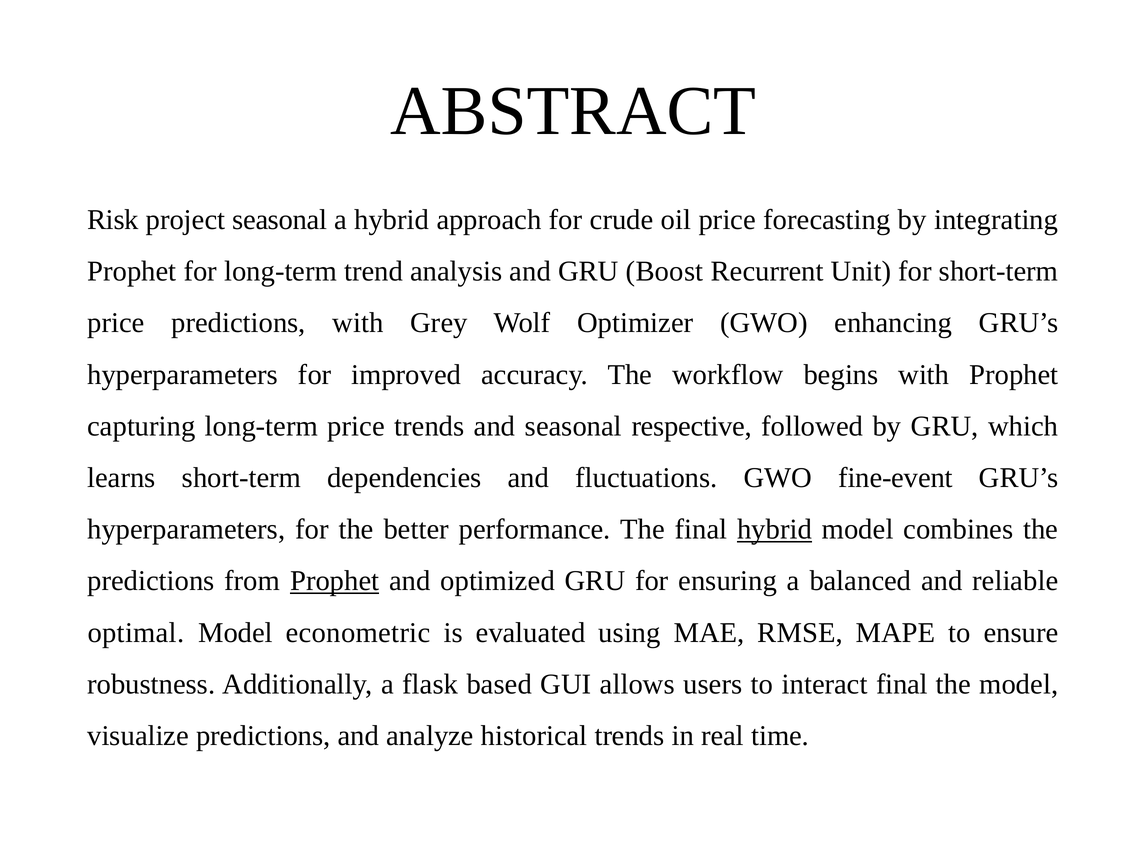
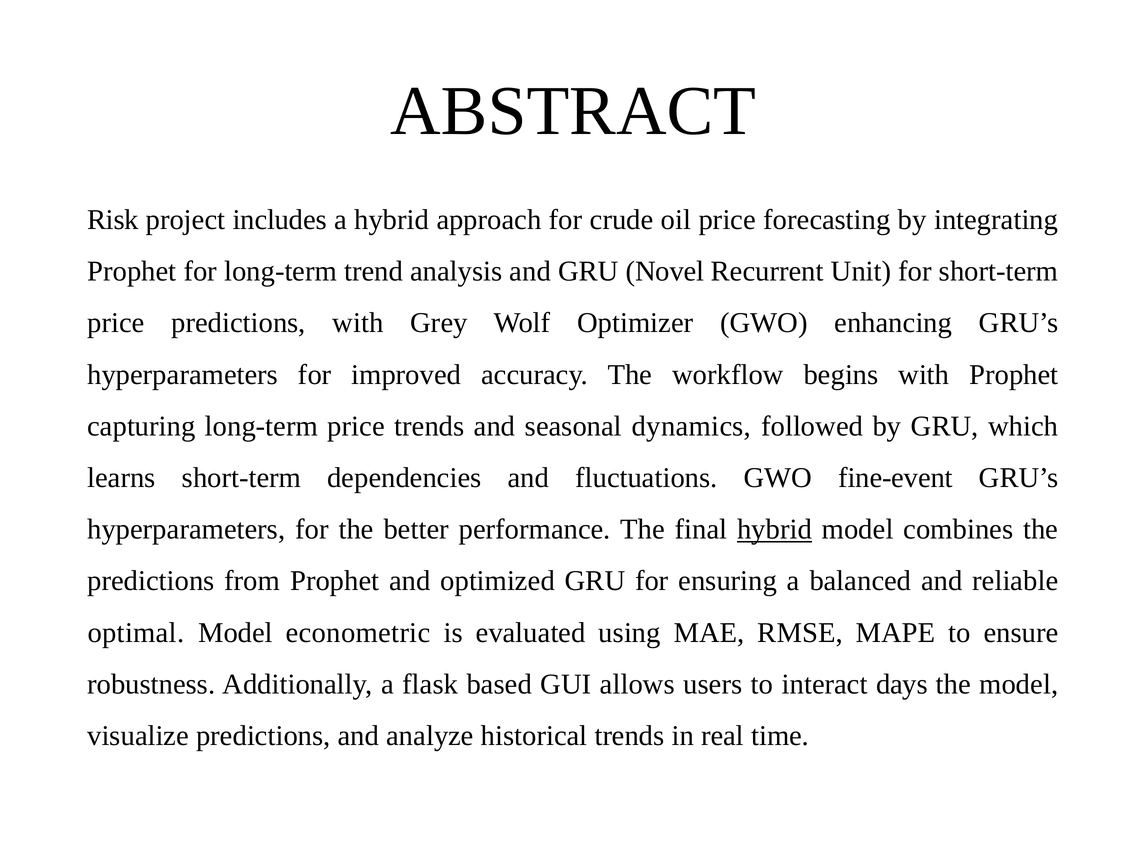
project seasonal: seasonal -> includes (280, 220)
Boost: Boost -> Novel (665, 272)
respective: respective -> dynamics (691, 426)
Prophet underline: present -> none (335, 581)
interact final: final -> days (902, 684)
